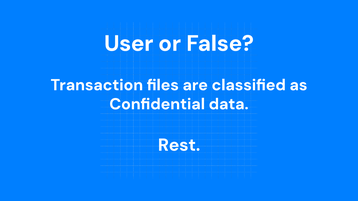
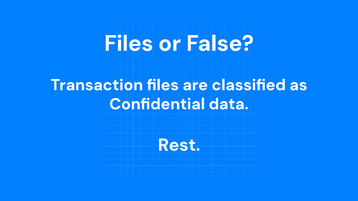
User: User -> Files (129, 44)
